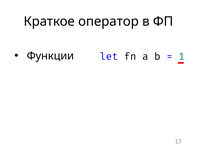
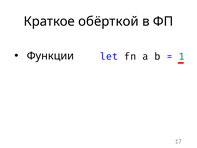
оператор: оператор -> обёрткой (108, 21)
